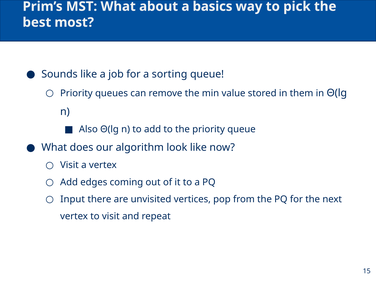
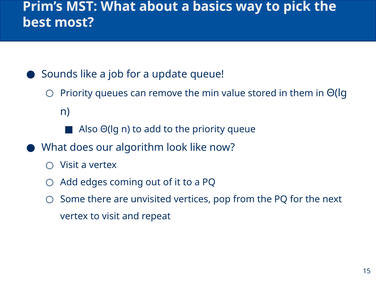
sorting: sorting -> update (170, 74)
Input: Input -> Some (73, 199)
